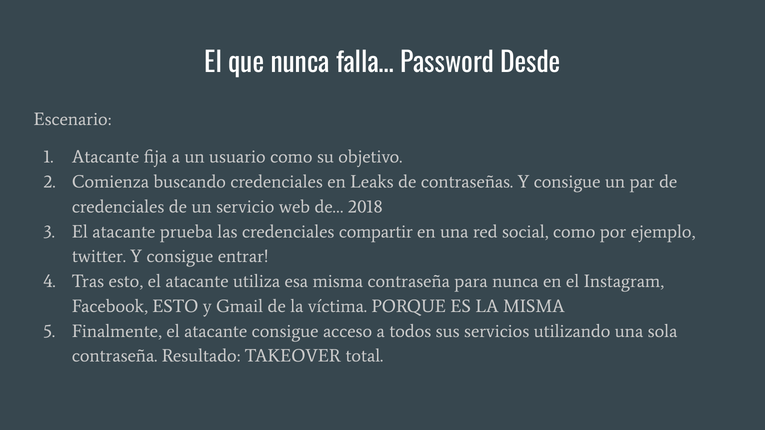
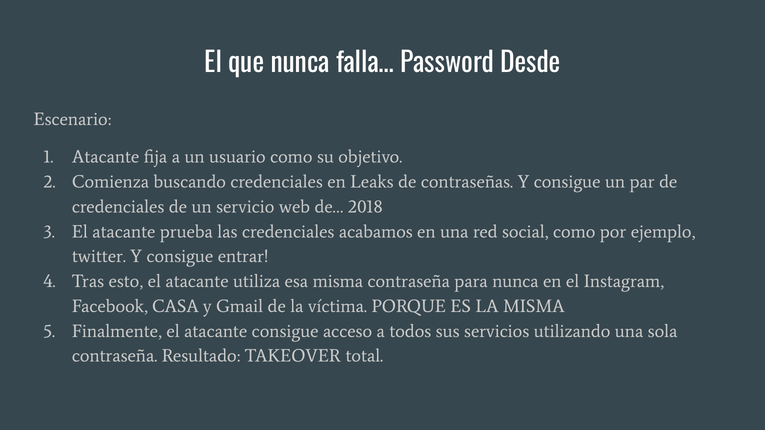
compartir: compartir -> acabamos (376, 232)
Facebook ESTO: ESTO -> CASA (175, 306)
